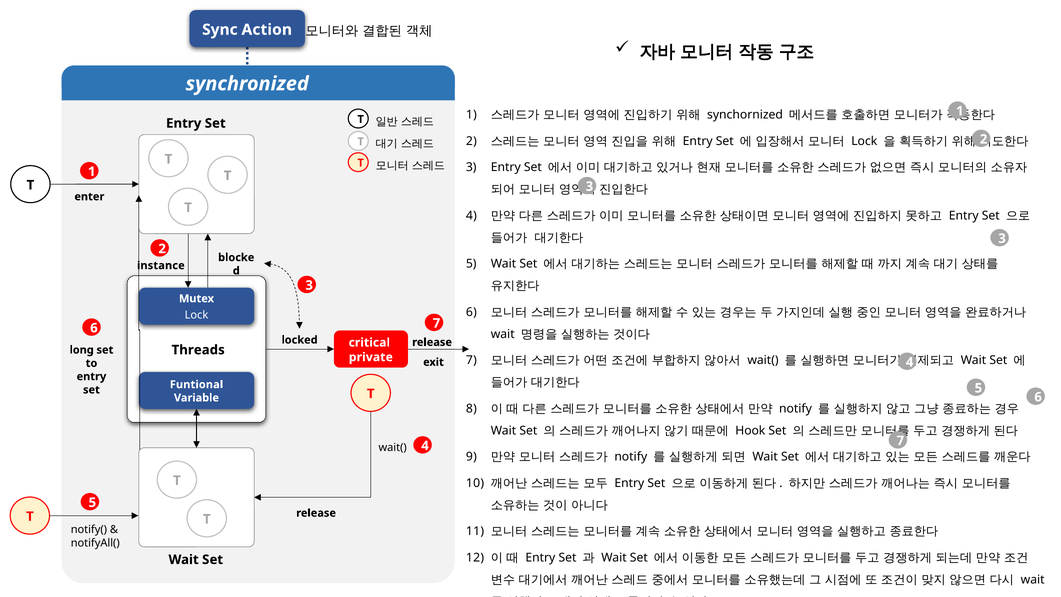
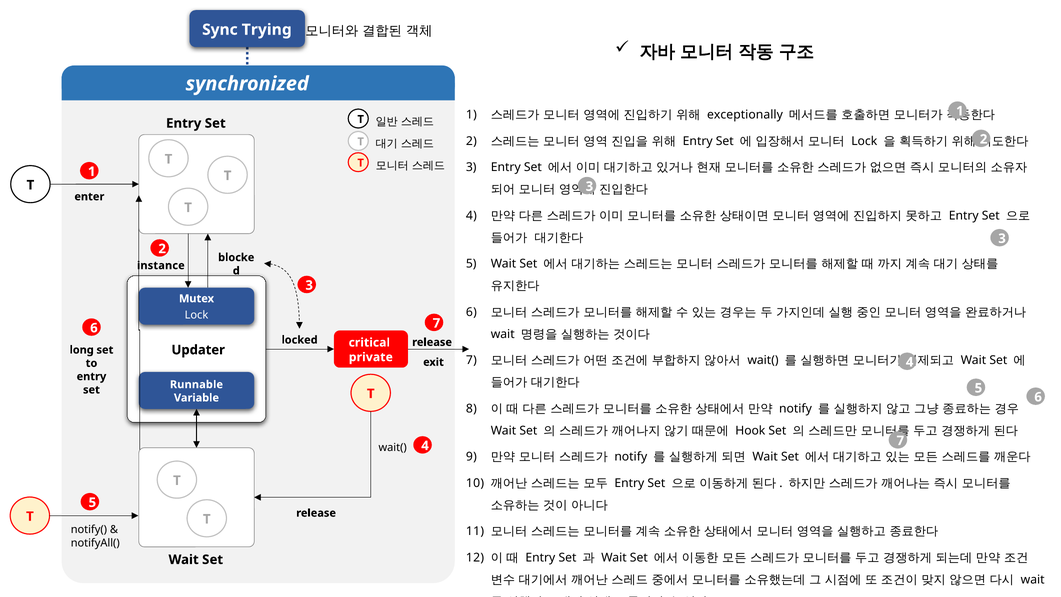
Action: Action -> Trying (267, 30)
synchornized: synchornized -> exceptionally (745, 115)
Threads: Threads -> Updater (198, 350)
Funtional: Funtional -> Runnable (196, 384)
